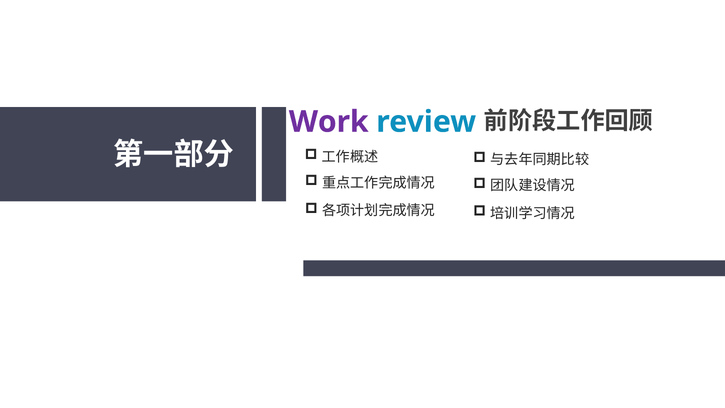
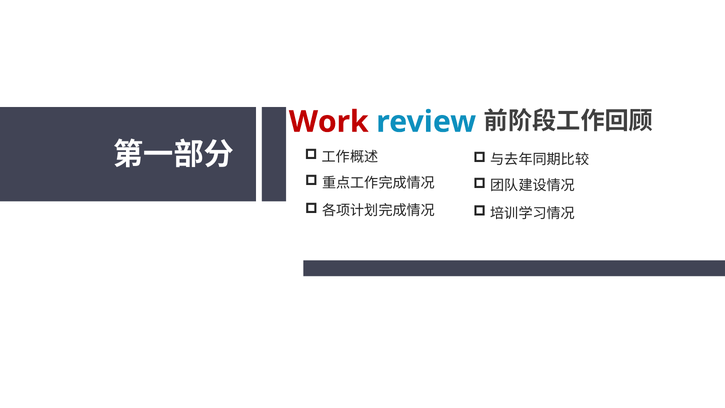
Work colour: purple -> red (329, 122)
